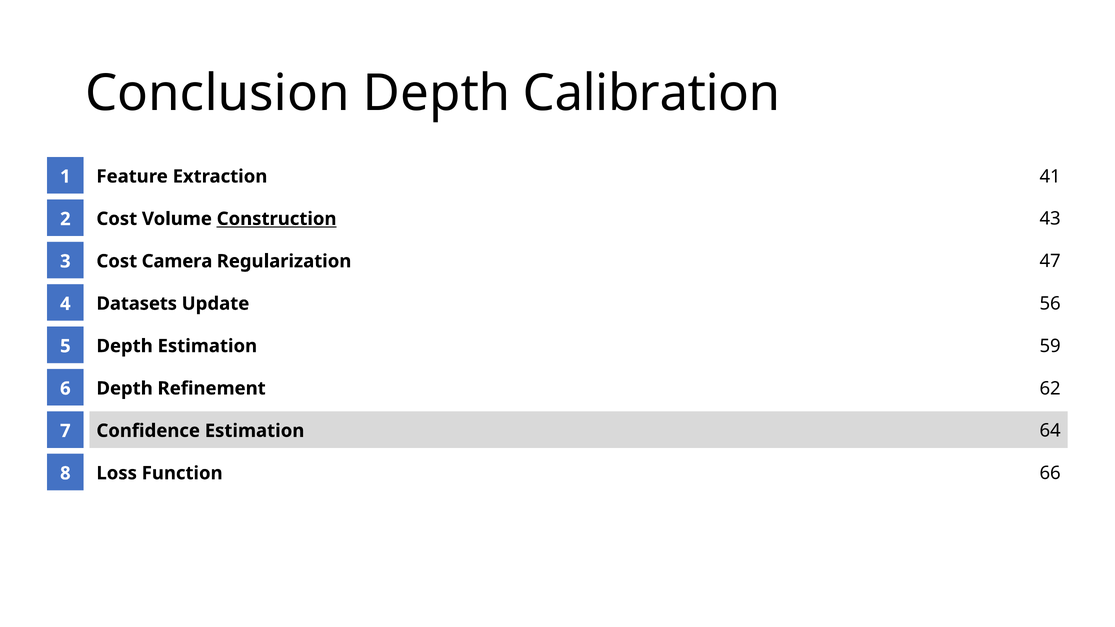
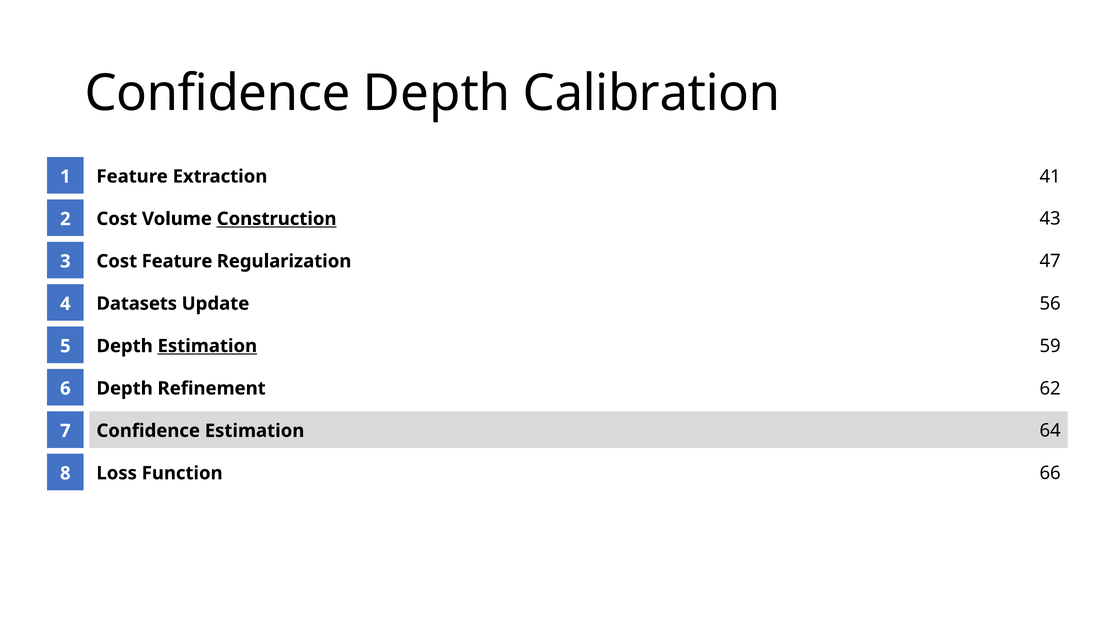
Conclusion: Conclusion -> Confidence (218, 94)
Cost Camera: Camera -> Feature (177, 261)
Estimation underline: none -> present (207, 346)
